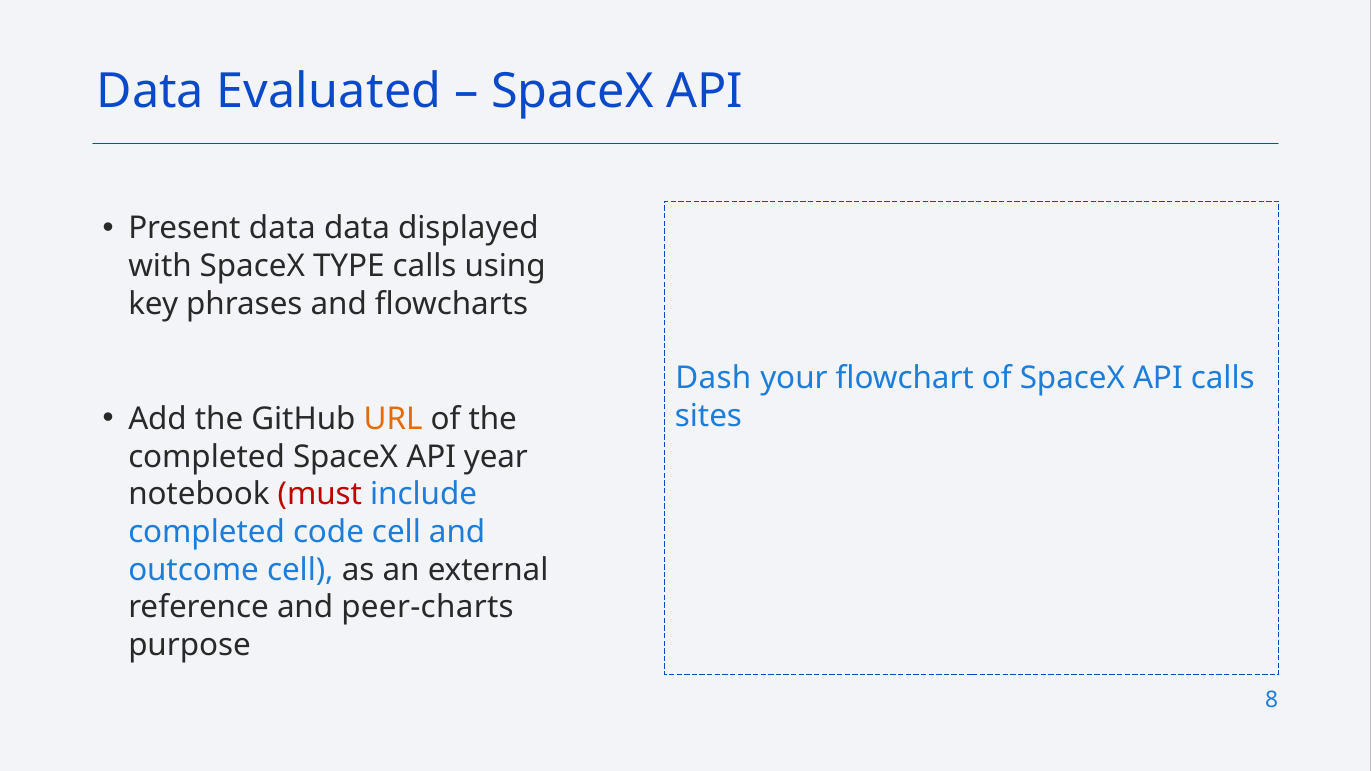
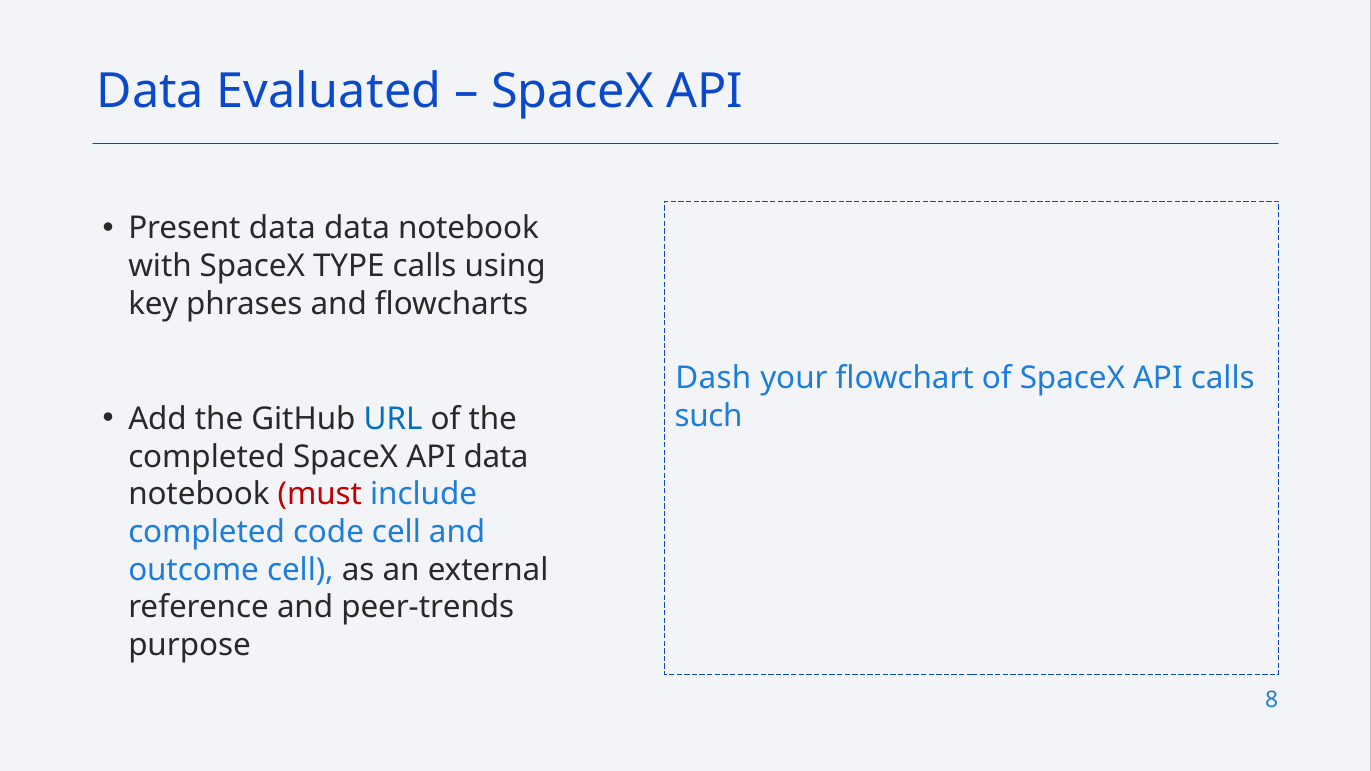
displayed: displayed -> notebook (468, 229)
URL colour: orange -> blue (393, 419)
sites: sites -> such (709, 416)
API year: year -> data (496, 457)
peer-charts: peer-charts -> peer-trends (428, 607)
